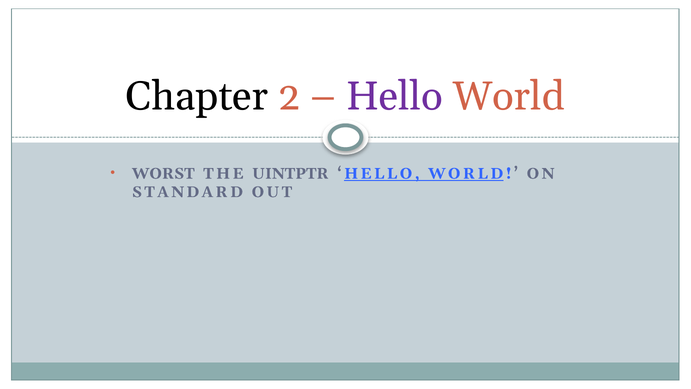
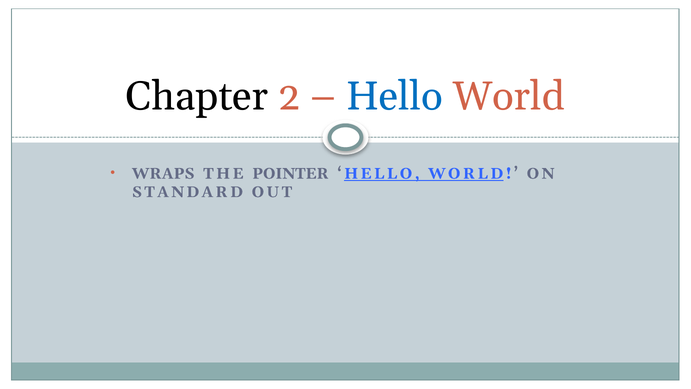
Hello colour: purple -> blue (395, 96)
WORST: WORST -> WRAPS (163, 173)
UINTPTR: UINTPTR -> POINTER (291, 173)
